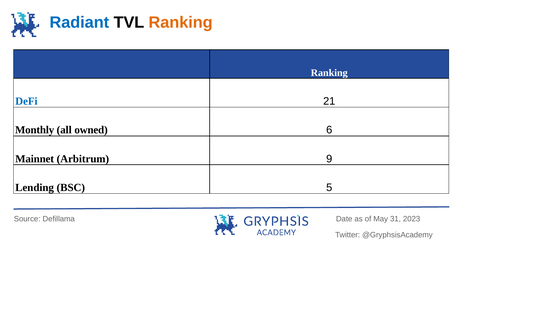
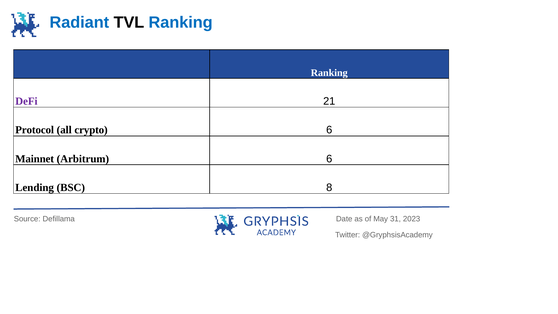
Ranking colour: orange -> blue (181, 22)
DeFi colour: blue -> purple (26, 101)
Monthly: Monthly -> Protocol (35, 130)
owned: owned -> crypto (91, 130)
Arbitrum 9: 9 -> 6 (329, 159)
5: 5 -> 8 (329, 188)
